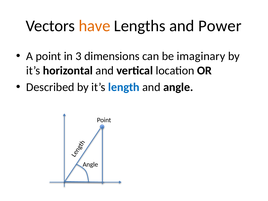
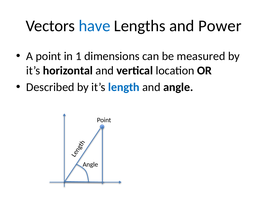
have colour: orange -> blue (95, 26)
3: 3 -> 1 (79, 56)
imaginary: imaginary -> measured (201, 56)
